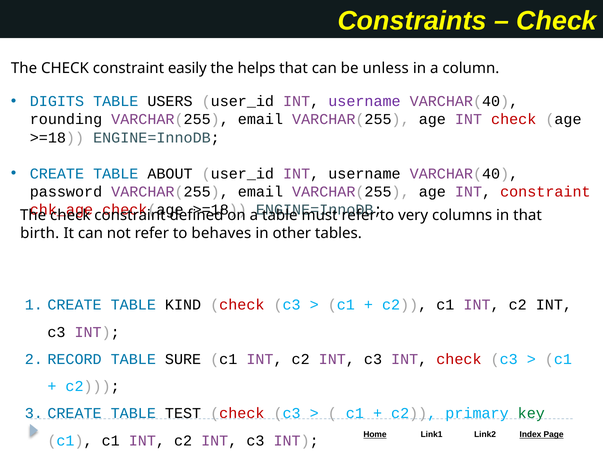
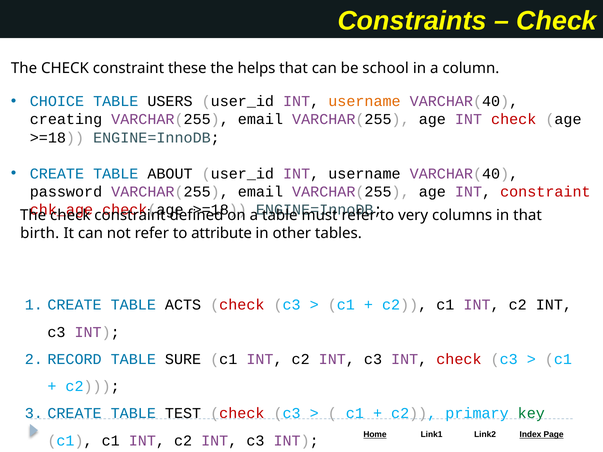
easily: easily -> these (187, 68)
unless: unless -> school (386, 68)
DIGITS: DIGITS -> CHOICE (57, 101)
username colour: purple -> orange (364, 101)
rounding: rounding -> creating (66, 120)
behaves: behaves -> attribute (222, 234)
KIND: KIND -> ACTS (183, 305)
